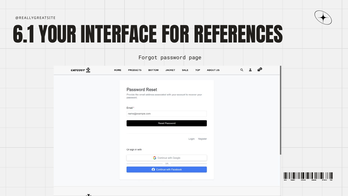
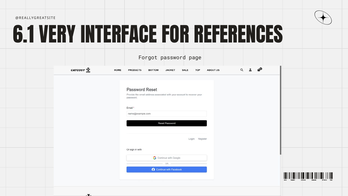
YOUR: YOUR -> VERY (57, 36)
